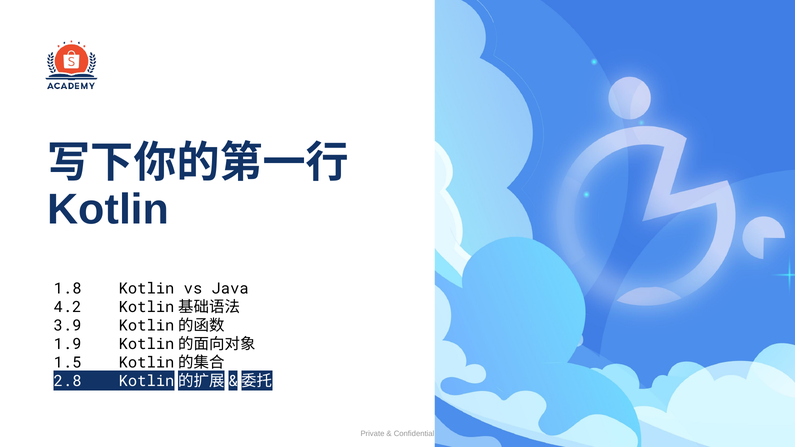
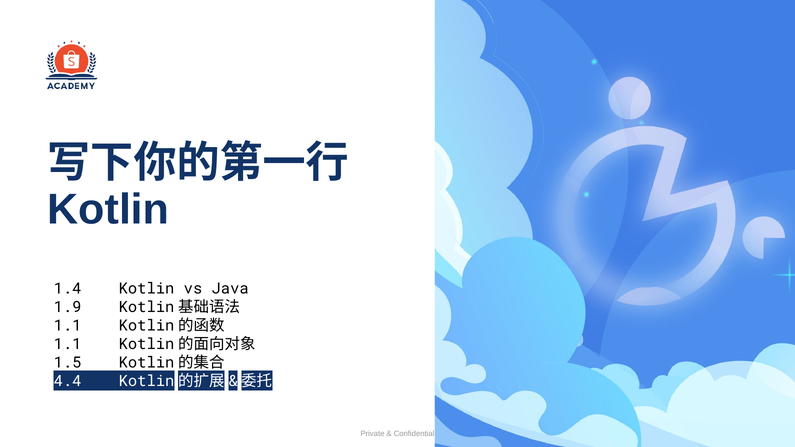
1.8: 1.8 -> 1.4 (68, 289)
4.2: 4.2 -> 1.9 (68, 307)
3.9: 3.9 -> 1.1 (68, 326)
1.9: 1.9 -> 1.1 (68, 344)
2.8: 2.8 -> 4.4 (68, 382)
